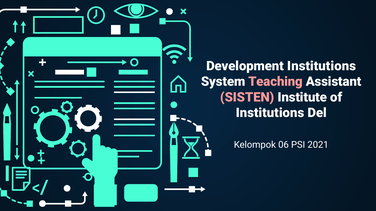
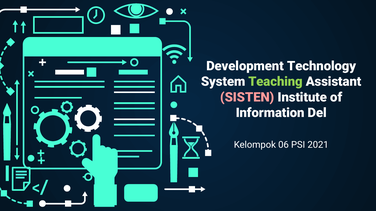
Development Institutions: Institutions -> Technology (322, 66)
Teaching colour: pink -> light green (275, 82)
Institutions: Institutions -> Information (270, 113)
